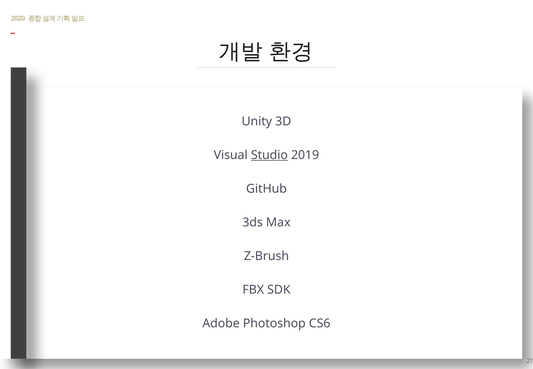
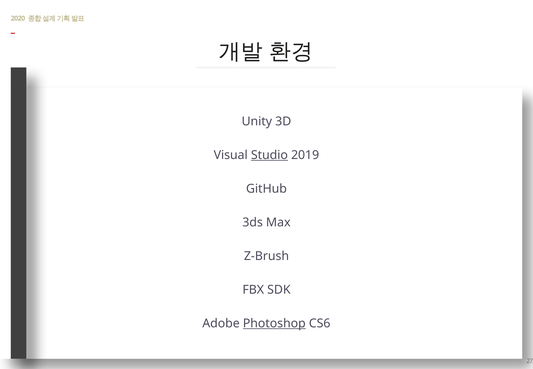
Photoshop underline: none -> present (274, 323)
